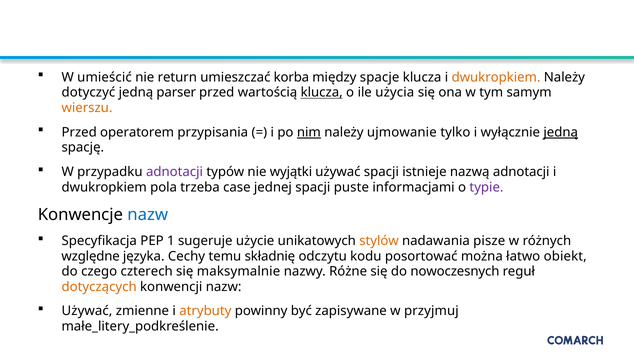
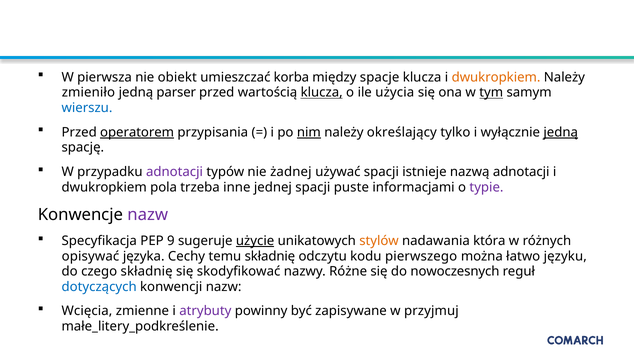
umieścić: umieścić -> pierwsza (105, 77)
return: return -> obiekt (177, 77)
dotyczyć: dotyczyć -> zmieniło (88, 92)
tym underline: none -> present (491, 92)
wierszu colour: orange -> blue (87, 108)
operatorem underline: none -> present (137, 132)
ujmowanie: ujmowanie -> określający (402, 132)
wyjątki: wyjątki -> żadnej (291, 172)
case: case -> inne (237, 187)
nazw colour: blue -> purple (148, 214)
1: 1 -> 9 (171, 241)
użycie underline: none -> present (255, 241)
pisze: pisze -> która (489, 241)
względne: względne -> opisywać (90, 256)
posortować: posortować -> pierwszego (421, 256)
obiekt: obiekt -> języku (565, 256)
czego czterech: czterech -> składnię (147, 271)
maksymalnie: maksymalnie -> skodyfikować (239, 271)
dotyczących colour: orange -> blue (99, 286)
Używać: Używać -> Wcięcia (87, 311)
atrybuty colour: orange -> purple (205, 311)
